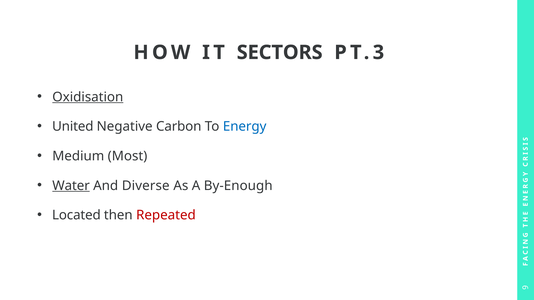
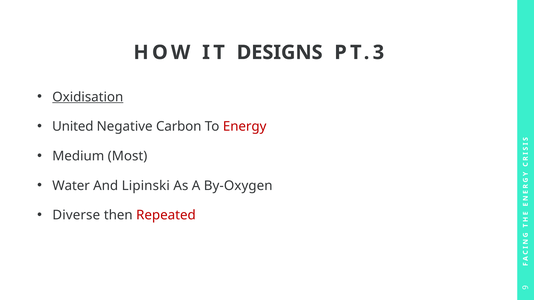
SECTORS: SECTORS -> DESIGNS (280, 53)
Energy colour: blue -> red (245, 127)
Water underline: present -> none (71, 186)
Diverse: Diverse -> Lipinski (146, 186)
By-Enough: By-Enough -> By-Oxygen (238, 186)
Located: Located -> Diverse (76, 215)
